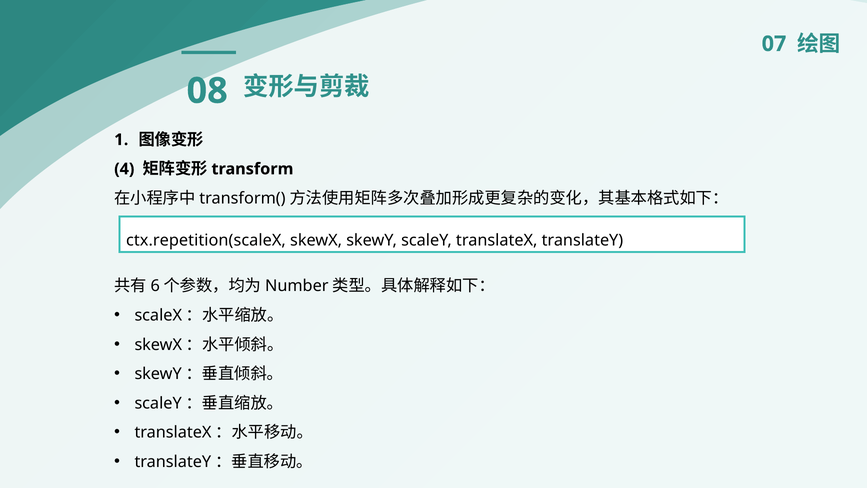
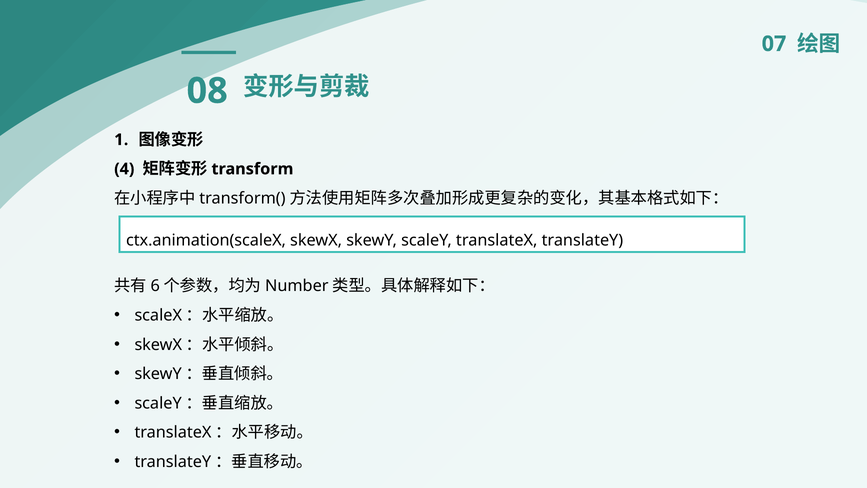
ctx.repetition(scaleX: ctx.repetition(scaleX -> ctx.animation(scaleX (206, 240)
